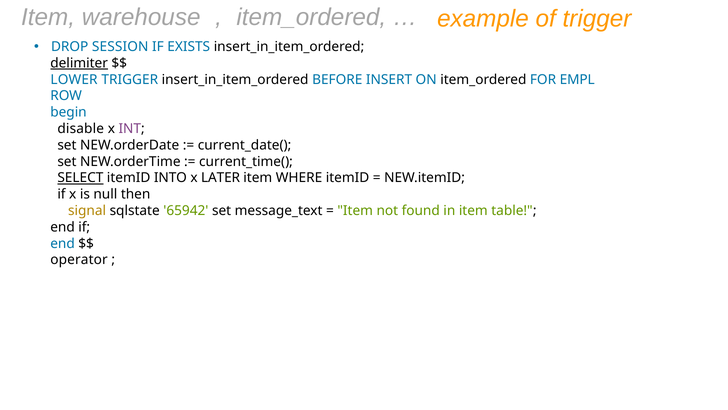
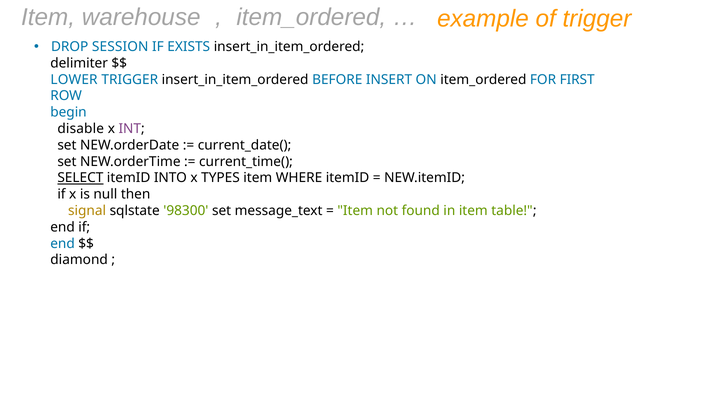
delimiter underline: present -> none (79, 63)
EMPL: EMPL -> FIRST (577, 79)
LATER: LATER -> TYPES (221, 178)
65942: 65942 -> 98300 (186, 211)
operator: operator -> diamond (79, 260)
